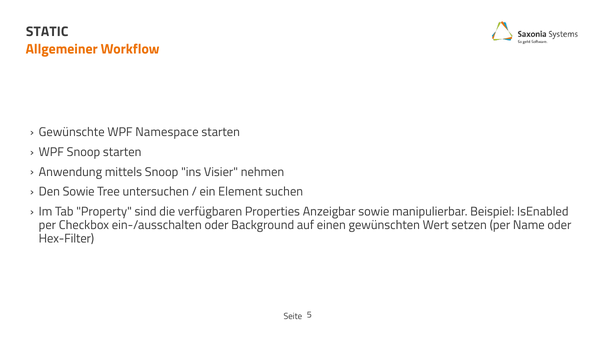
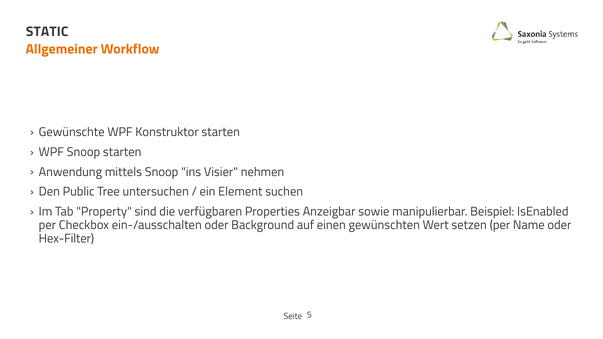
Namespace: Namespace -> Konstruktor (167, 132)
Den Sowie: Sowie -> Public (79, 192)
